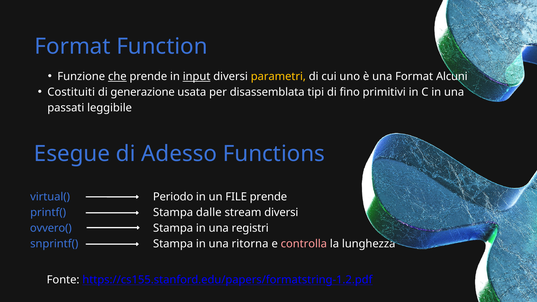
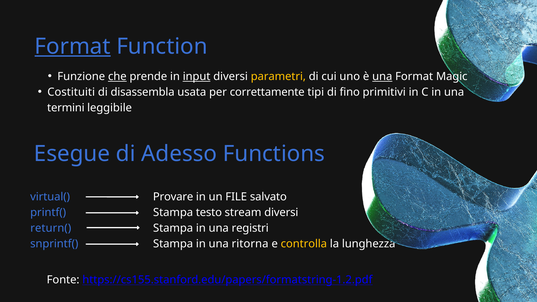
Format underline: none -> present (73, 46)
una underline: none -> present (382, 76)
Alcuni: Alcuni -> Magic (452, 76)
generazione: generazione -> disassembla (143, 92)
disassemblata: disassemblata -> correttamente (267, 92)
passati: passati -> termini (66, 108)
Periodo: Periodo -> Provare (173, 197)
FILE prende: prende -> salvato (268, 197)
dalle: dalle -> testo (209, 213)
ovvero(: ovvero( -> return( (51, 228)
controlla colour: pink -> yellow (304, 244)
